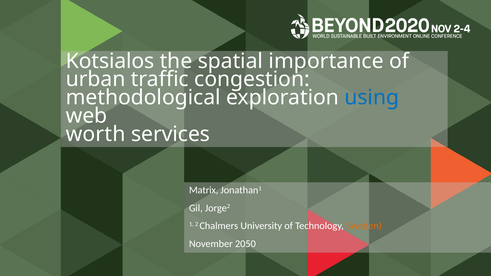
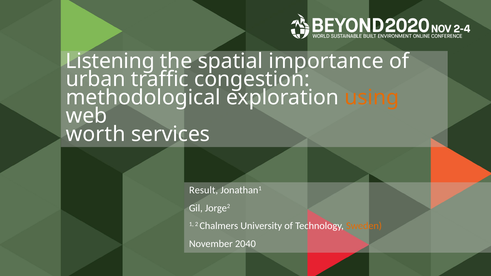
Kotsialos: Kotsialos -> Listening (110, 61)
using colour: blue -> orange (372, 98)
Matrix: Matrix -> Result (204, 190)
2050: 2050 -> 2040 (245, 244)
